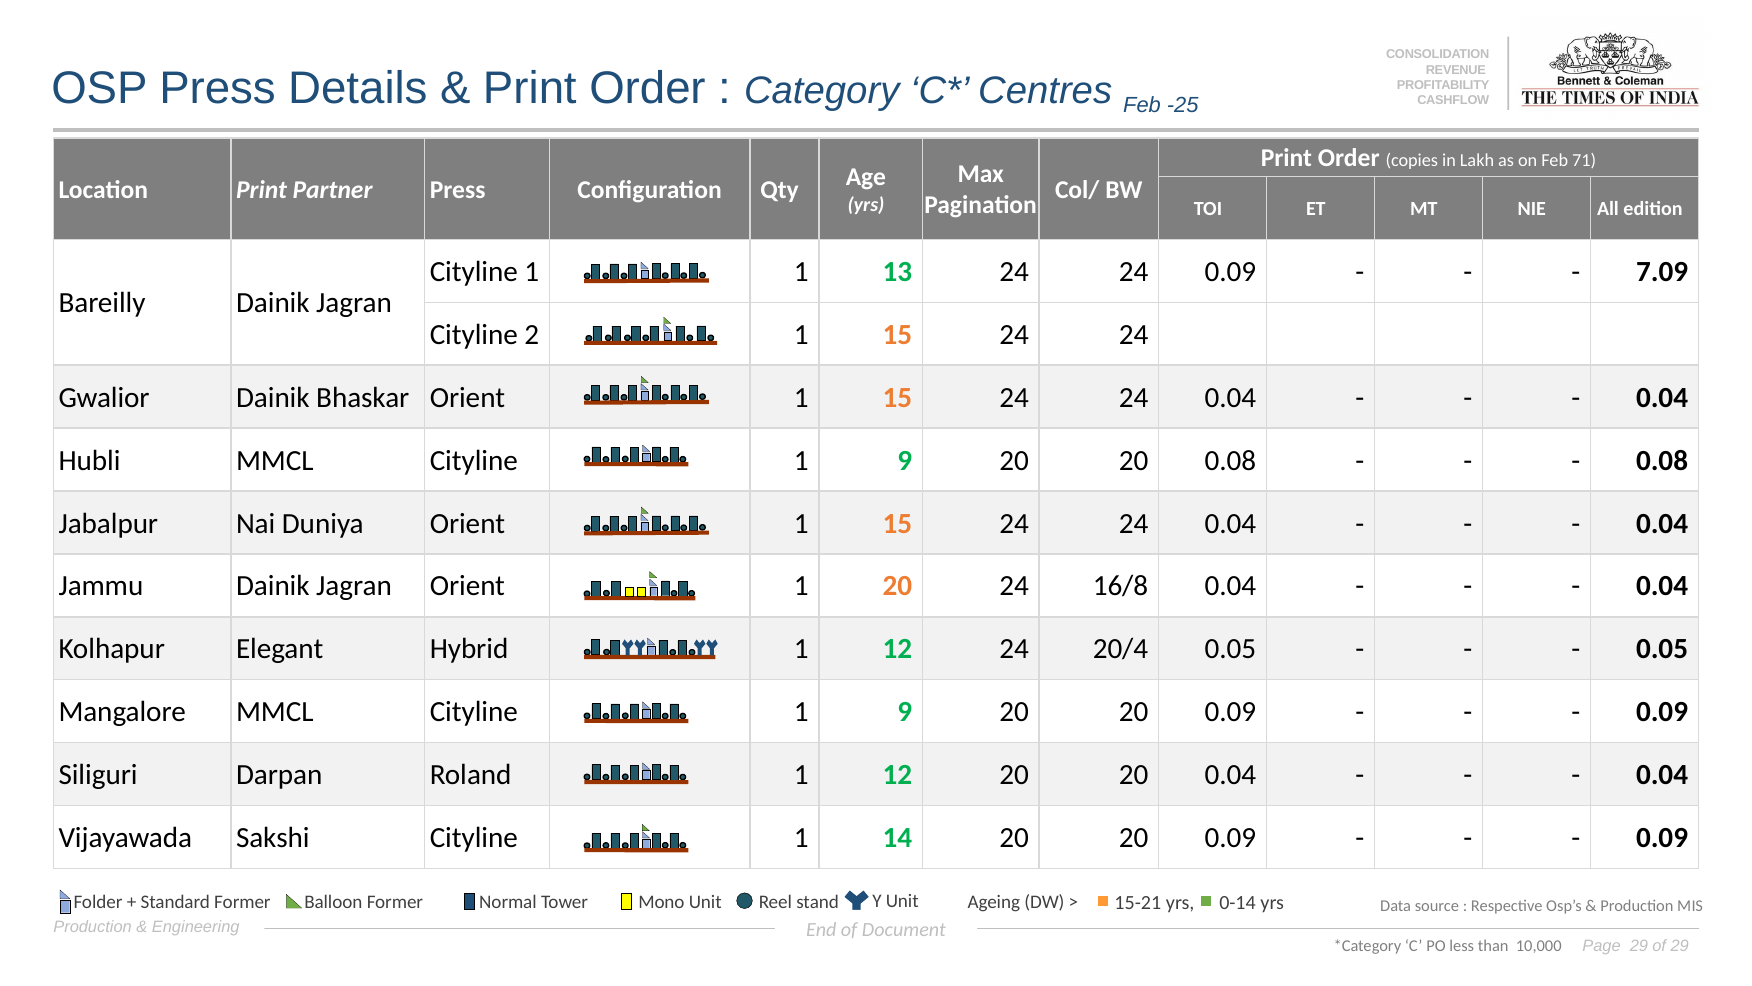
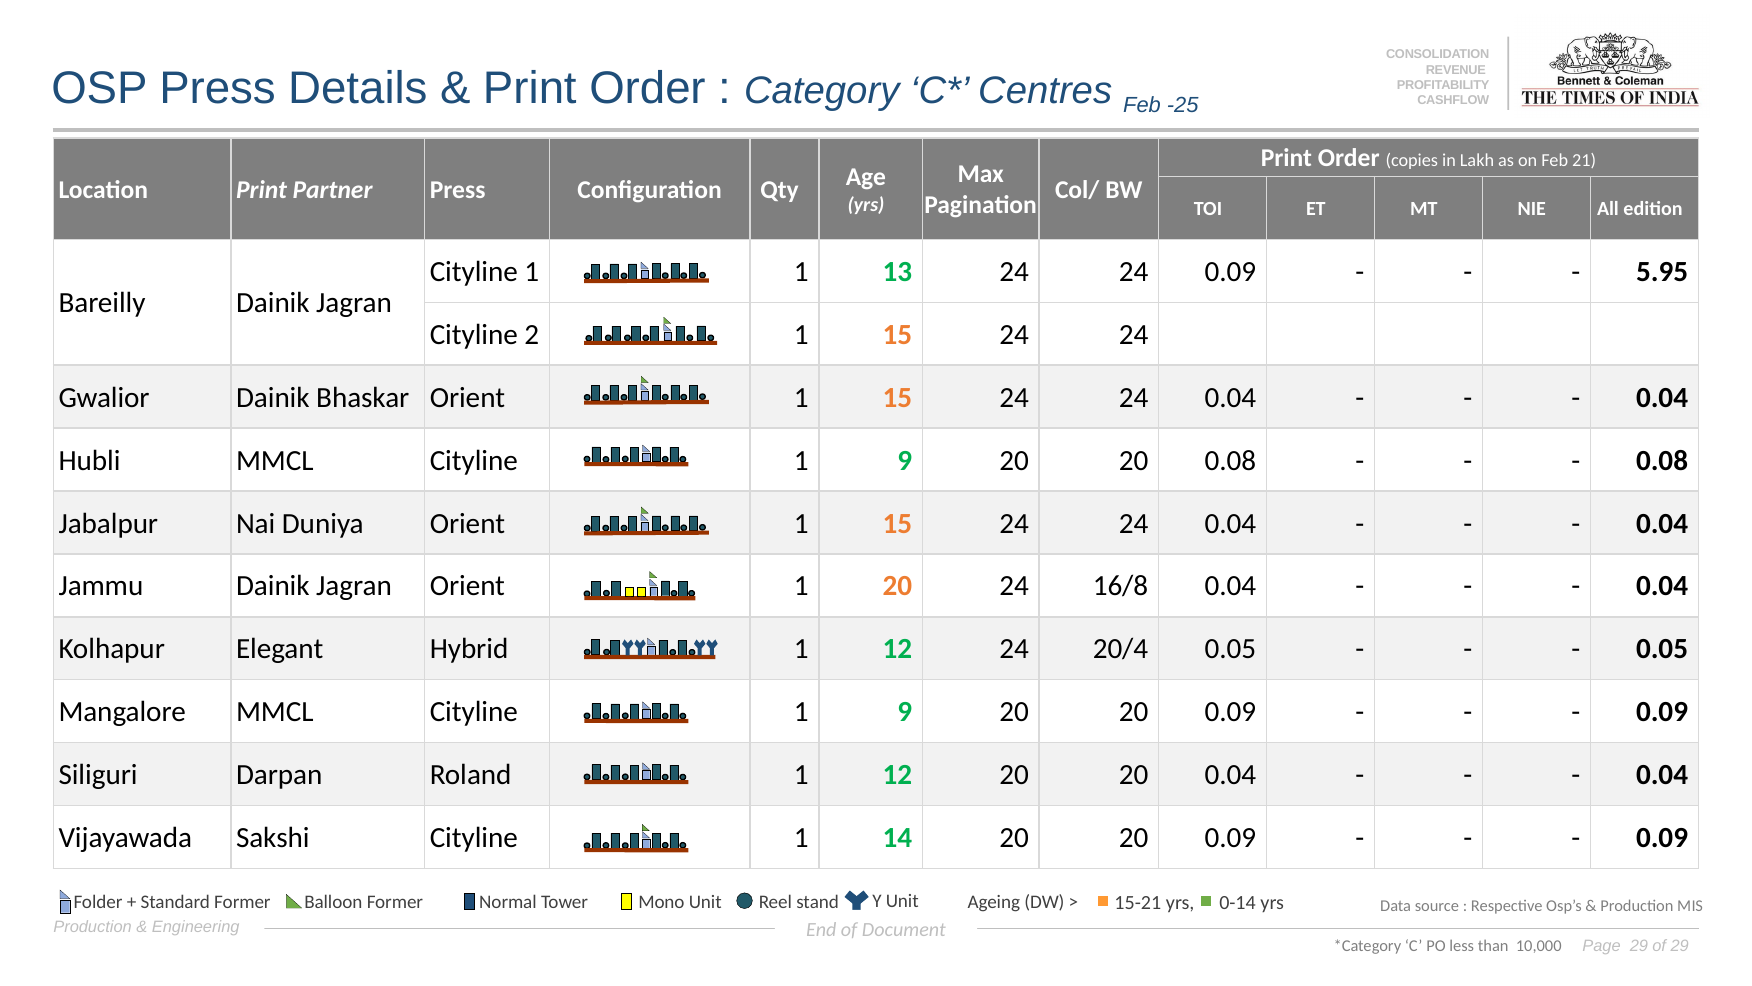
71: 71 -> 21 (1584, 160)
7.09: 7.09 -> 5.95 (1662, 272)
